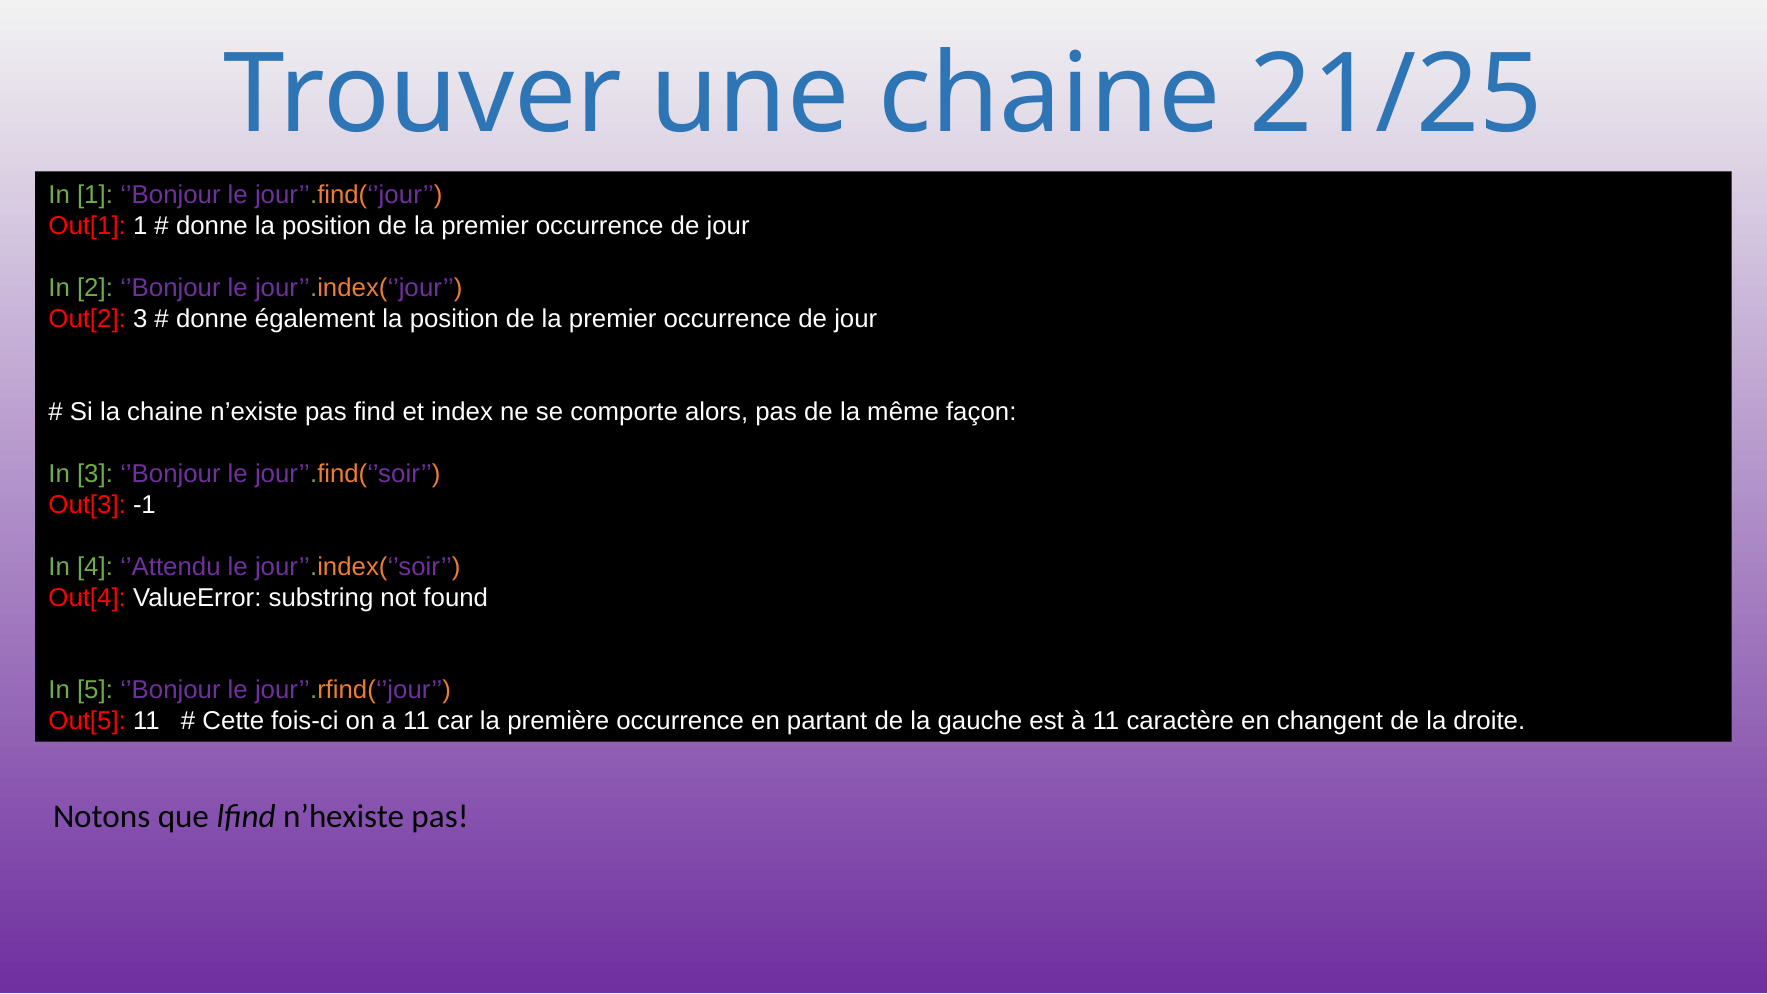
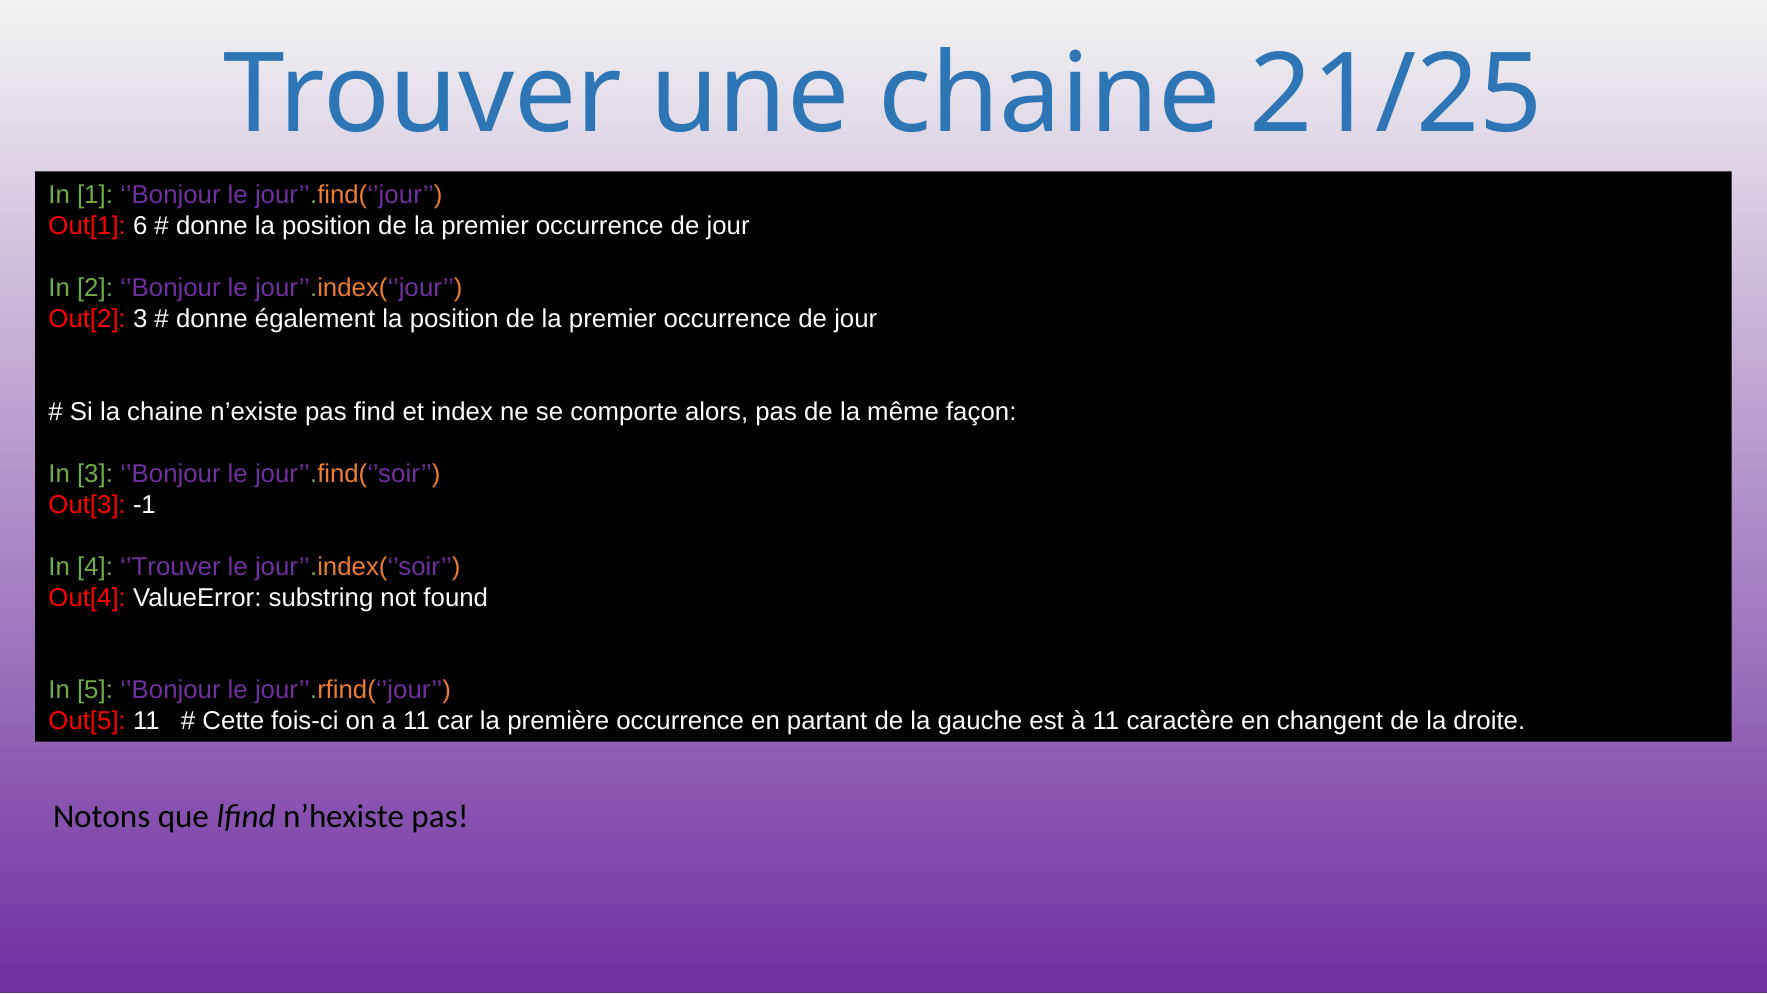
Out[1 1: 1 -> 6 (140, 226)
’Attendu: ’Attendu -> ’Trouver (170, 567)
